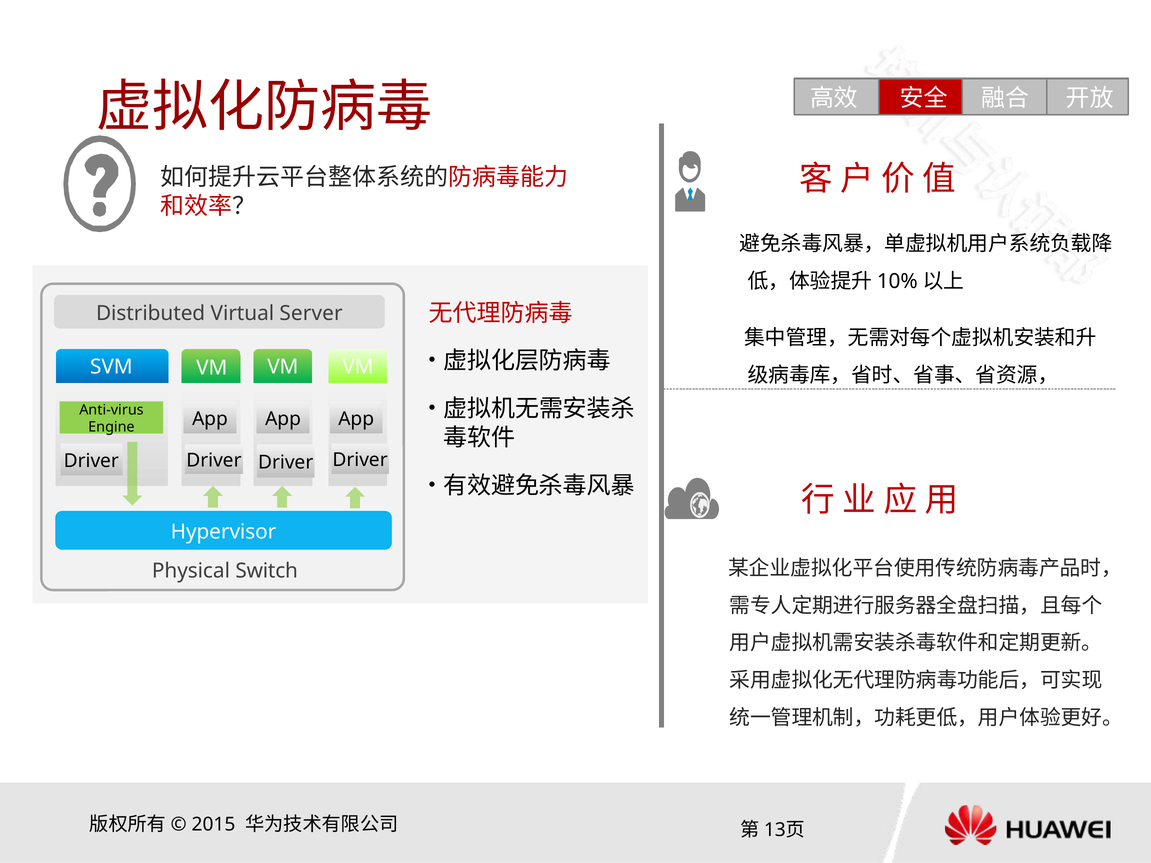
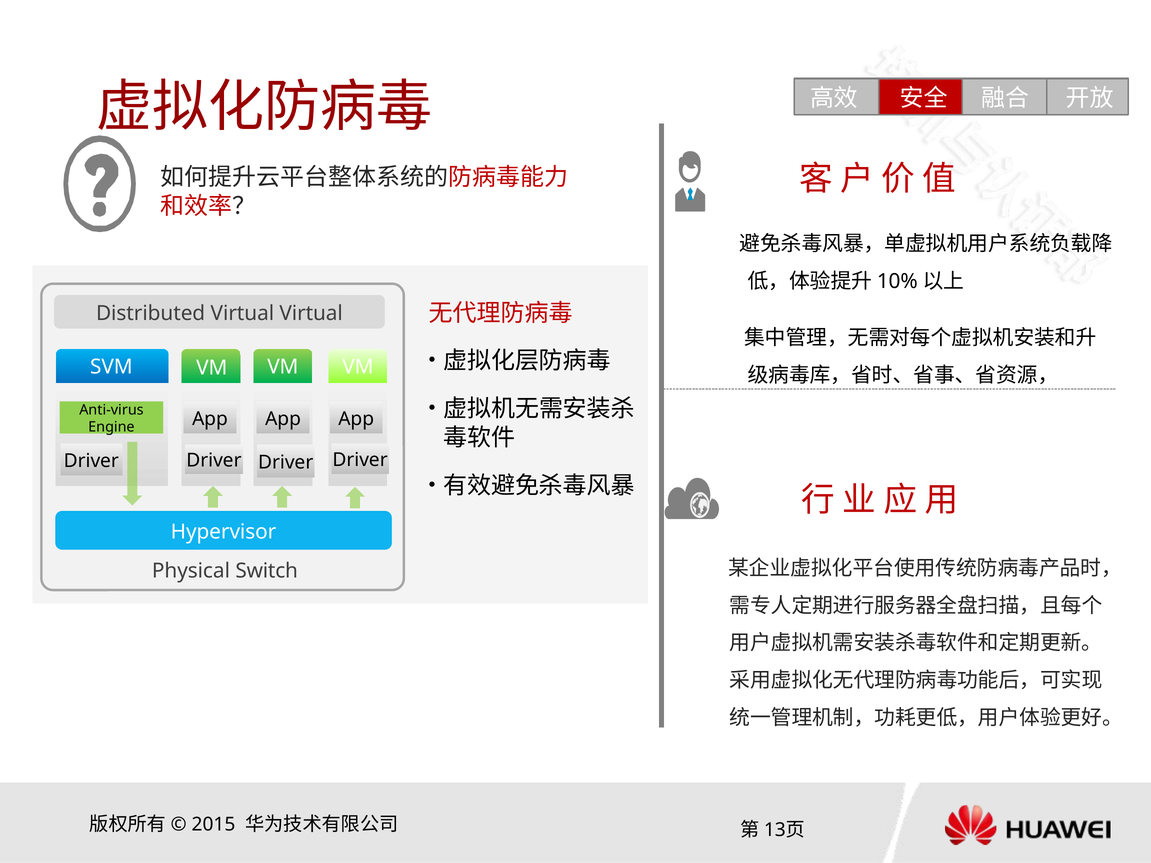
Virtual Server: Server -> Virtual (311, 313)
